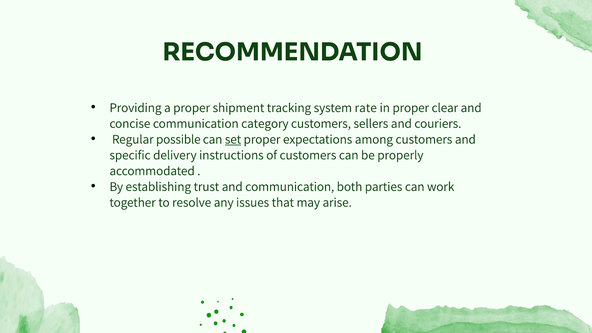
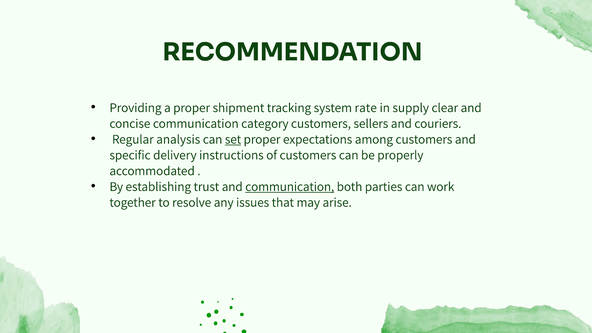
in proper: proper -> supply (411, 108)
possible: possible -> analysis (178, 139)
communication underline: none -> present (290, 187)
